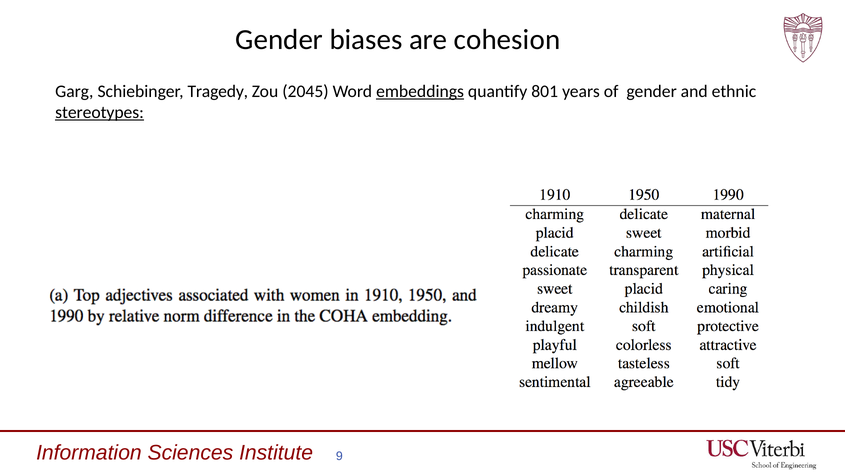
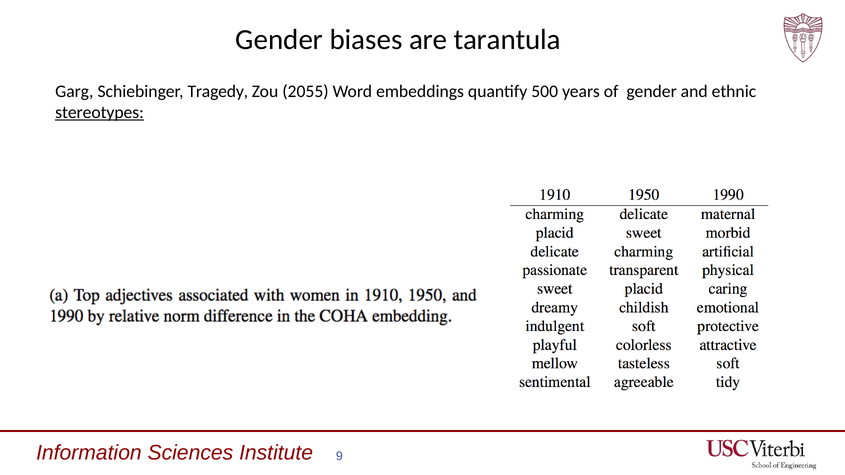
cohesion: cohesion -> tarantula (507, 40)
2045: 2045 -> 2055 (305, 91)
embeddings underline: present -> none (420, 91)
801: 801 -> 500 (545, 91)
